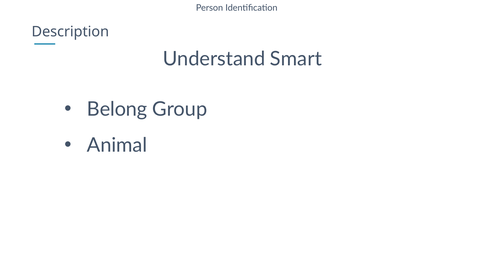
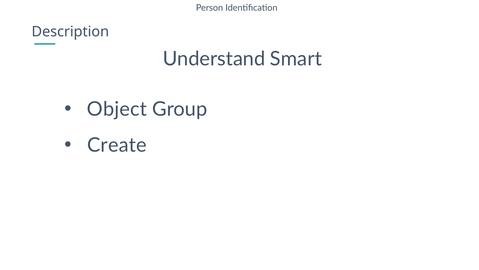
Belong: Belong -> Object (117, 109)
Animal: Animal -> Create (117, 145)
